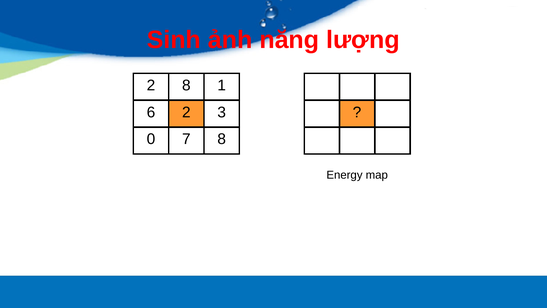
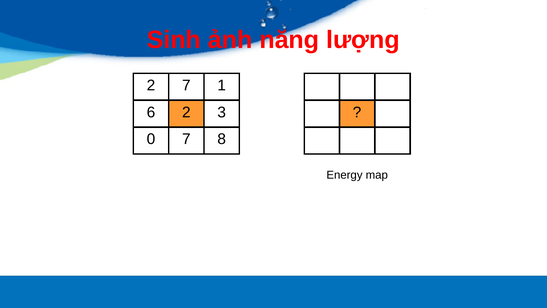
2 8: 8 -> 7 (186, 85)
